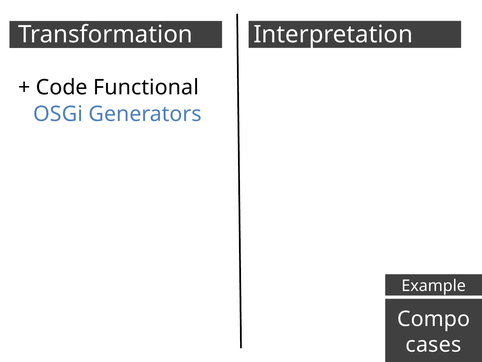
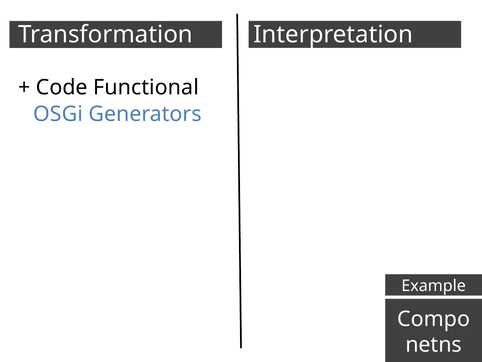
cases: cases -> netns (434, 344)
